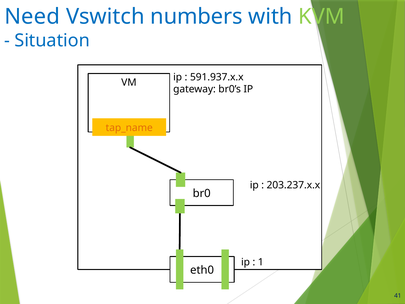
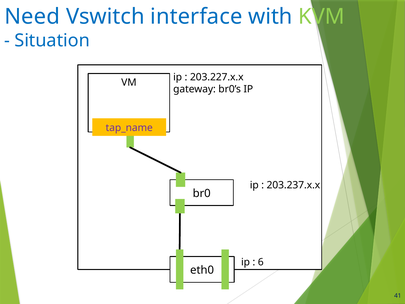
numbers: numbers -> interface (196, 17)
591.937.x.x: 591.937.x.x -> 203.227.x.x (217, 77)
tap_name colour: orange -> purple (129, 128)
1: 1 -> 6 (261, 262)
